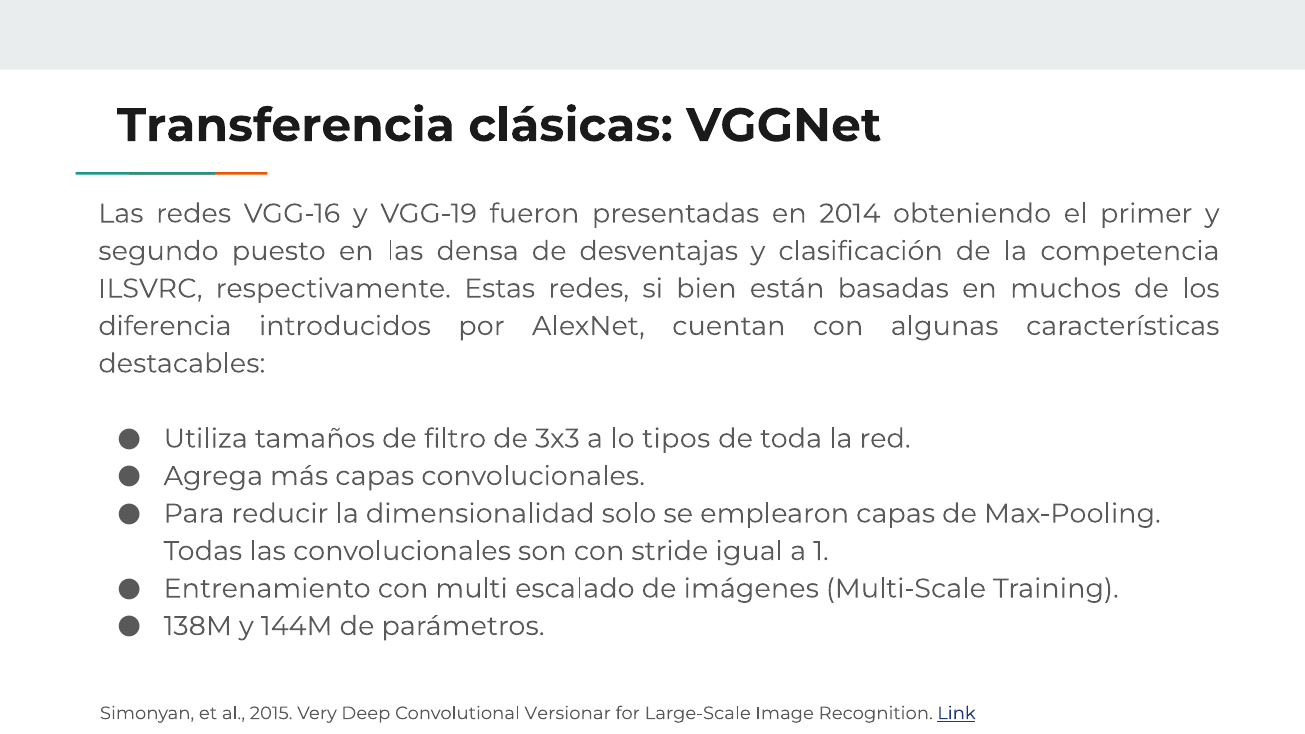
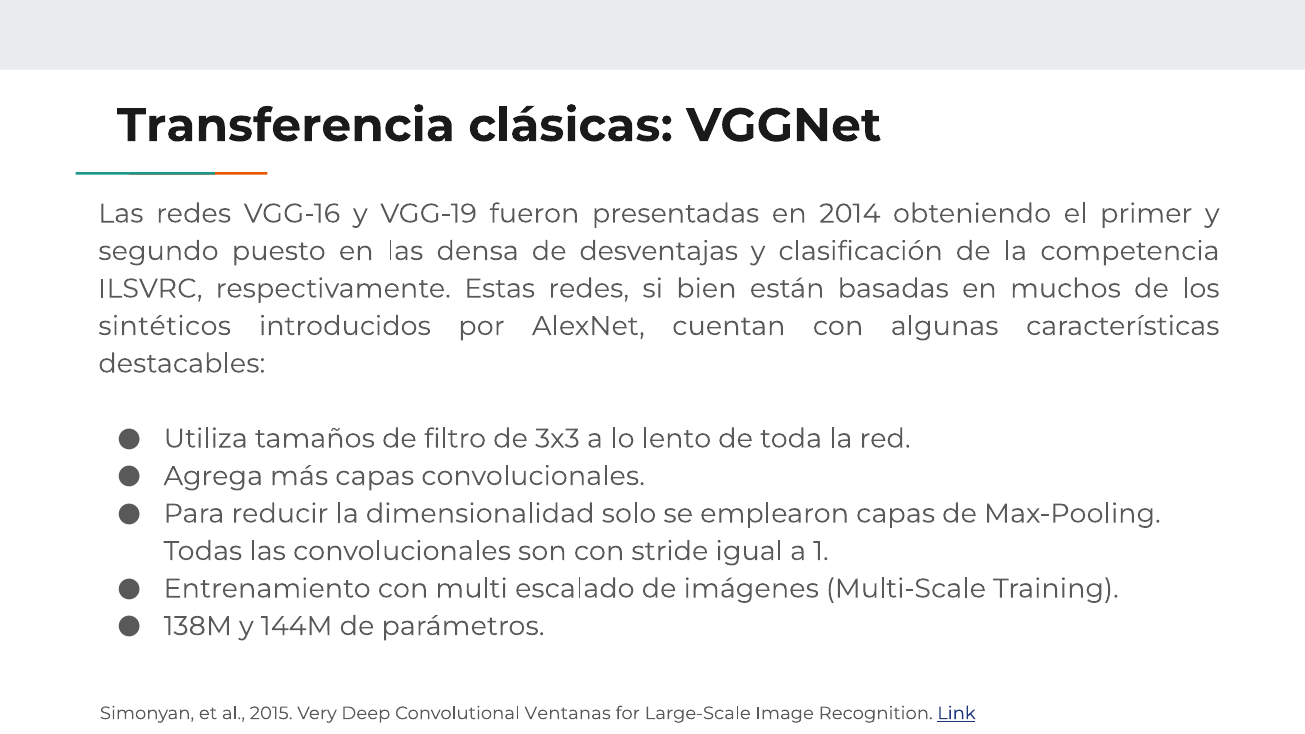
diferencia: diferencia -> sintéticos (165, 326)
tipos: tipos -> lento (676, 439)
Versionar: Versionar -> Ventanas (568, 713)
